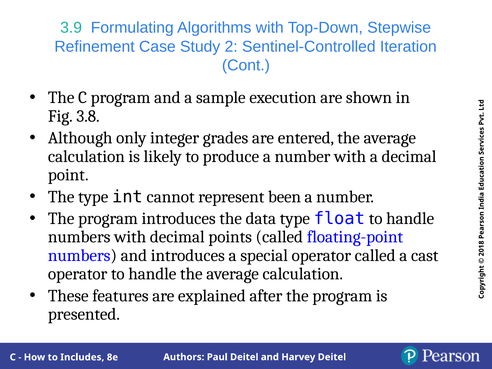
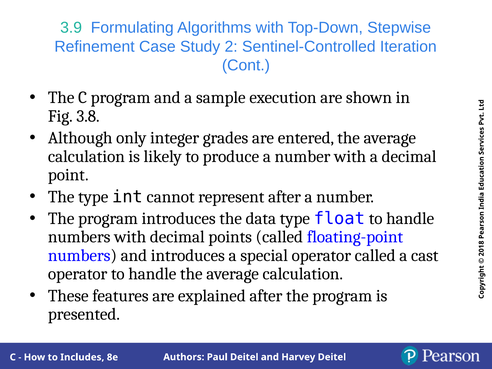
represent been: been -> after (285, 197)
